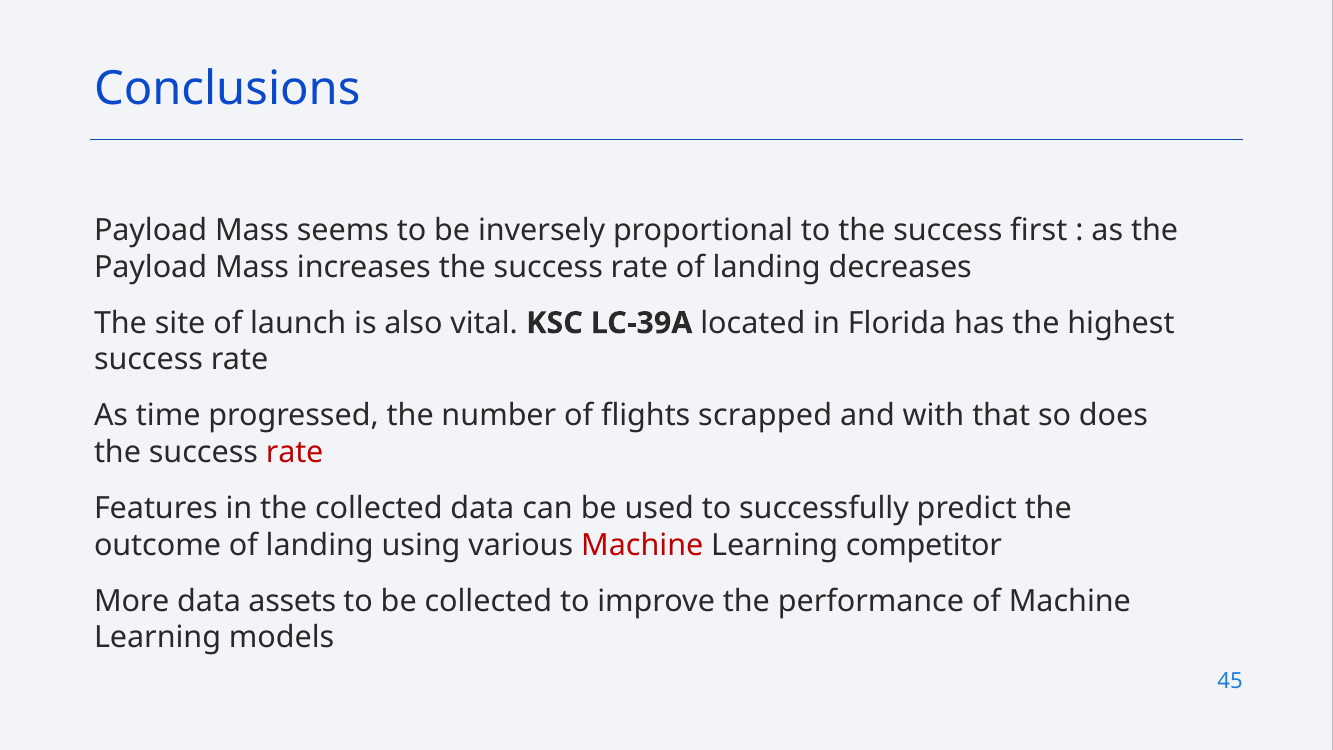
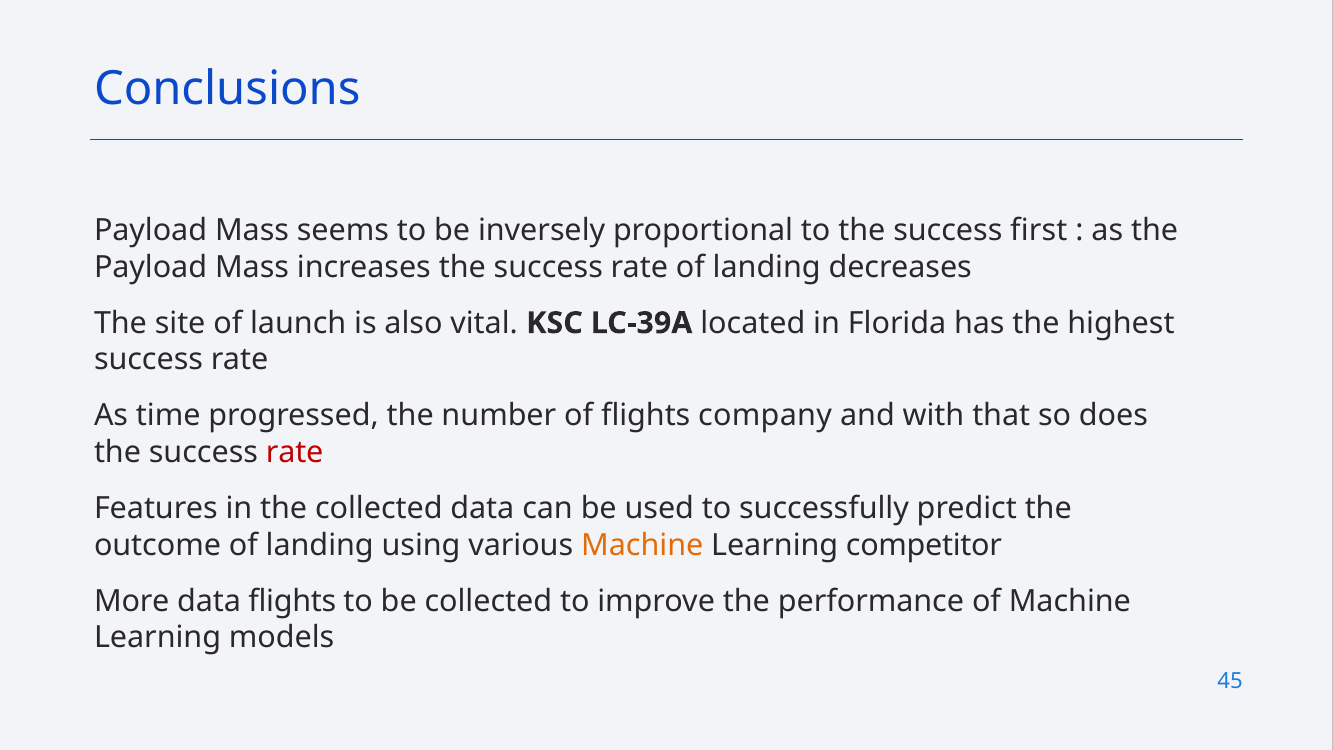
scrapped: scrapped -> company (765, 416)
Machine colour: red -> orange (642, 545)
data assets: assets -> flights (292, 601)
